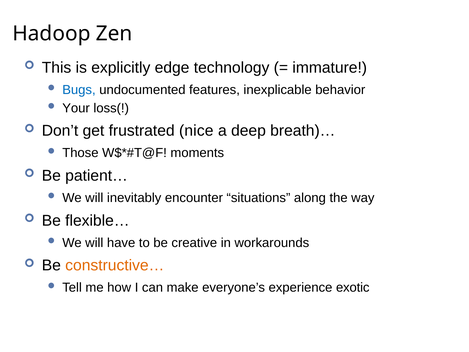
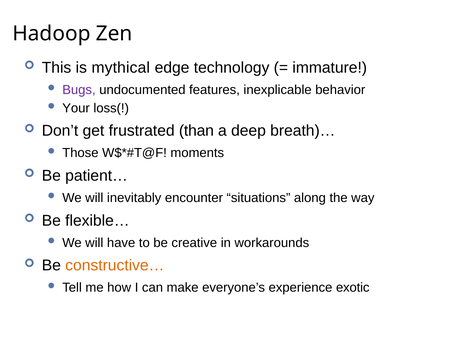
explicitly: explicitly -> mythical (121, 68)
Bugs colour: blue -> purple (79, 90)
nice: nice -> than (196, 131)
